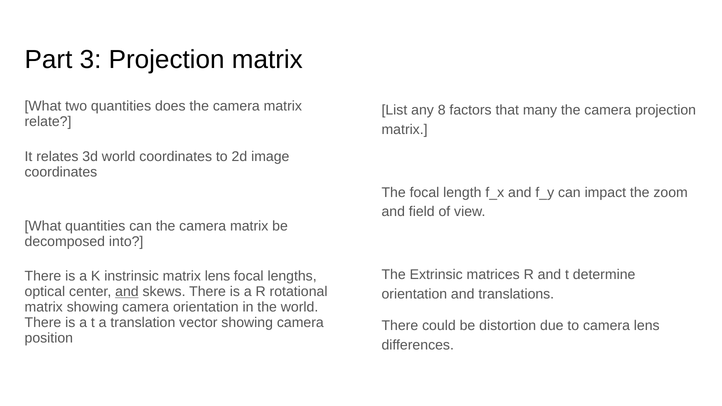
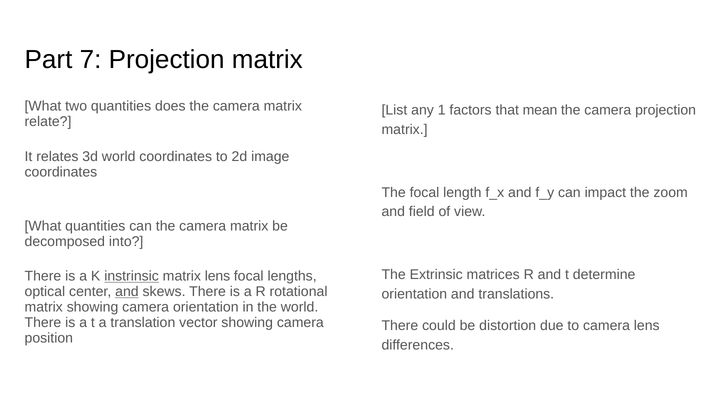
3: 3 -> 7 (91, 60)
8: 8 -> 1 (442, 110)
many: many -> mean (540, 110)
instrinsic underline: none -> present (132, 276)
